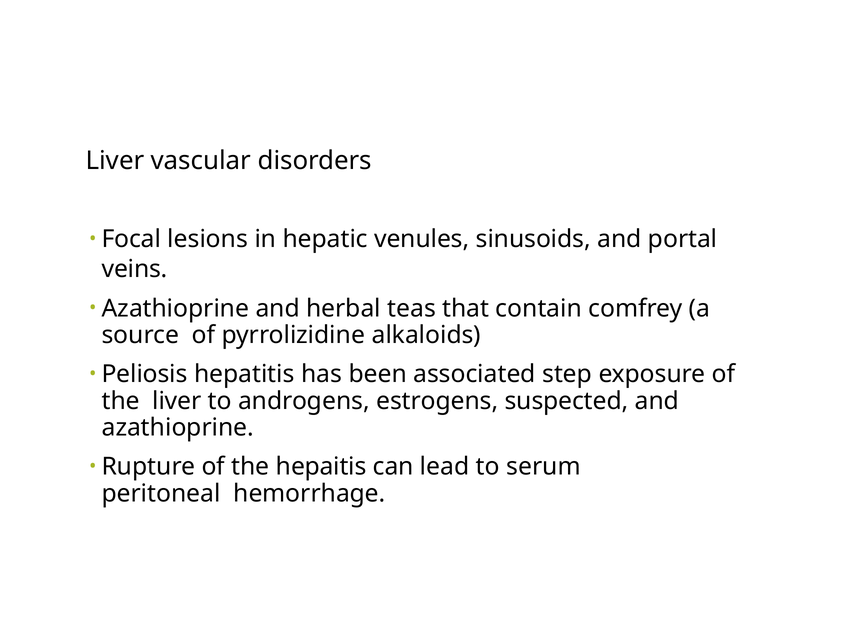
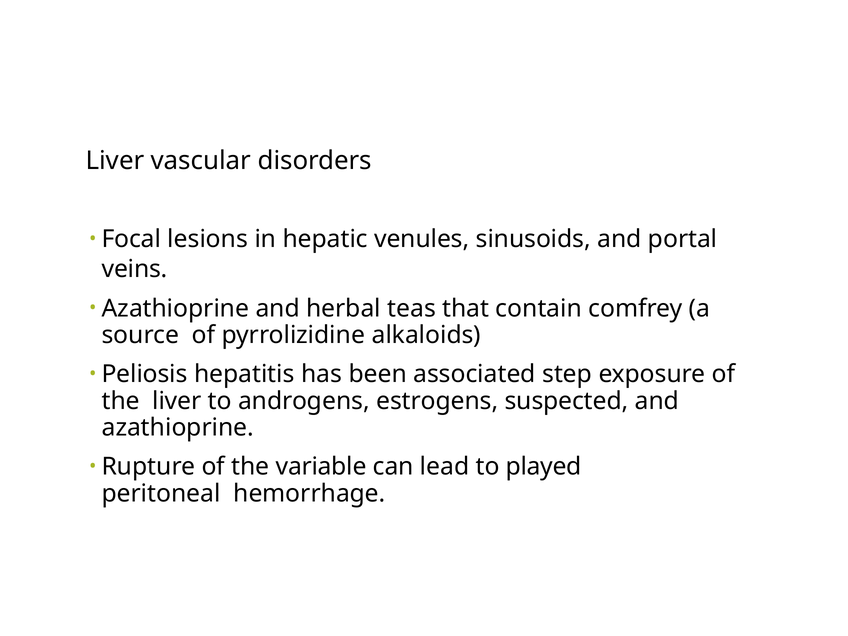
hepaitis: hepaitis -> variable (321, 467)
serum: serum -> played (544, 467)
